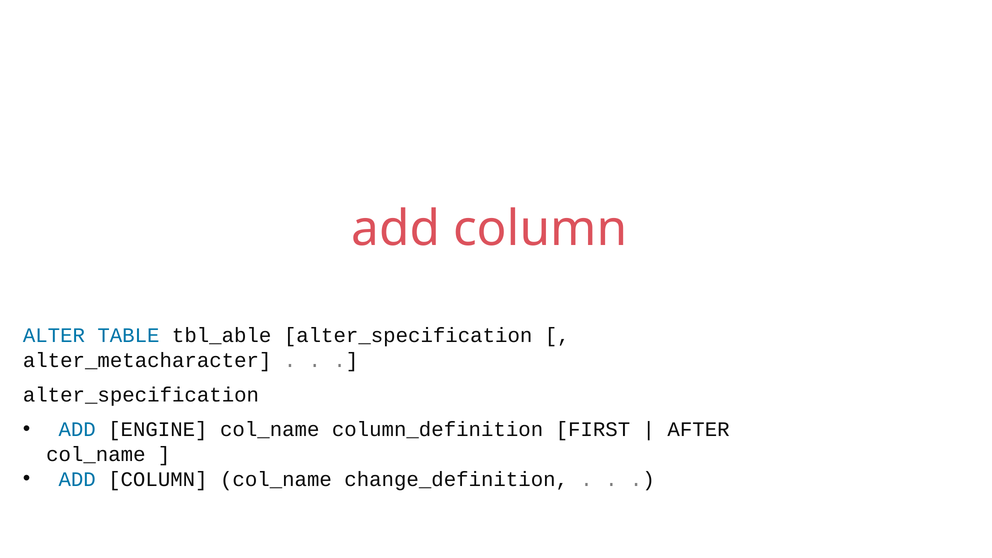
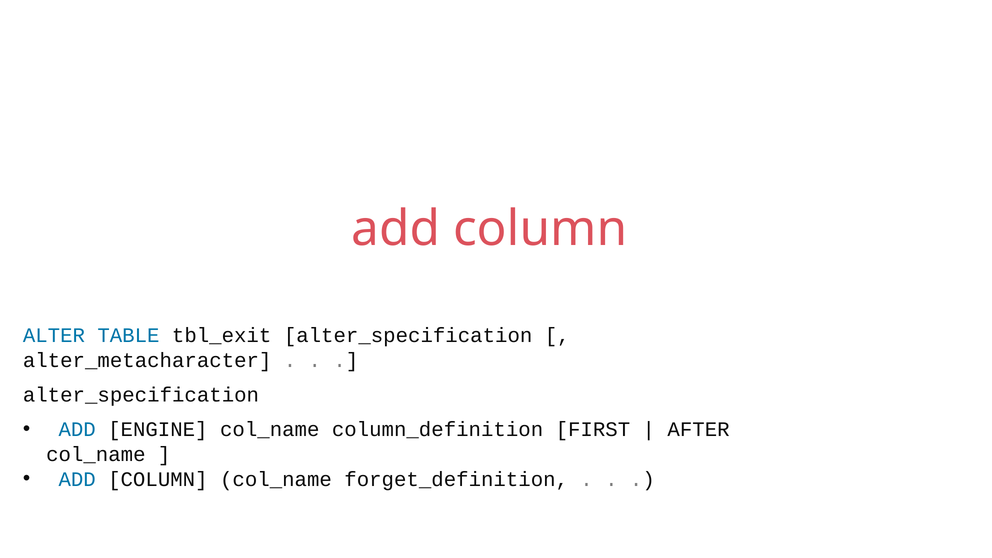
tbl_able: tbl_able -> tbl_exit (222, 335)
change_definition: change_definition -> forget_definition (456, 479)
